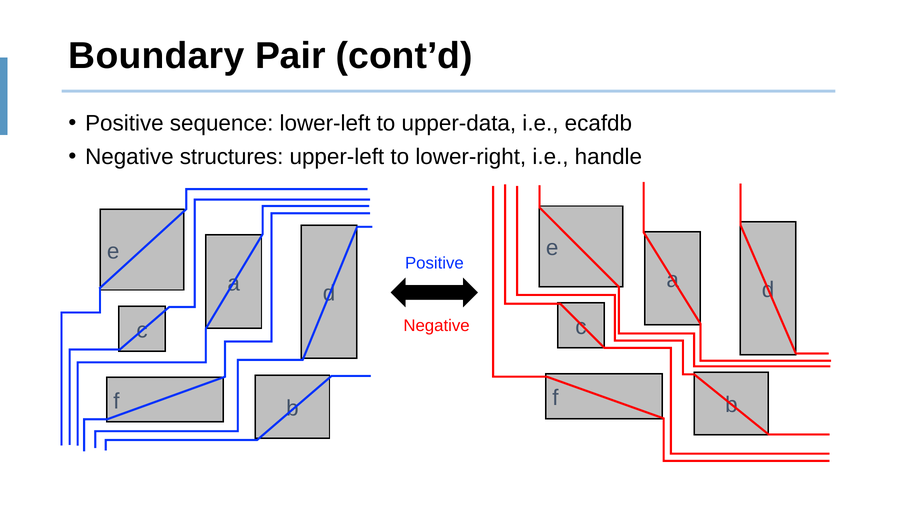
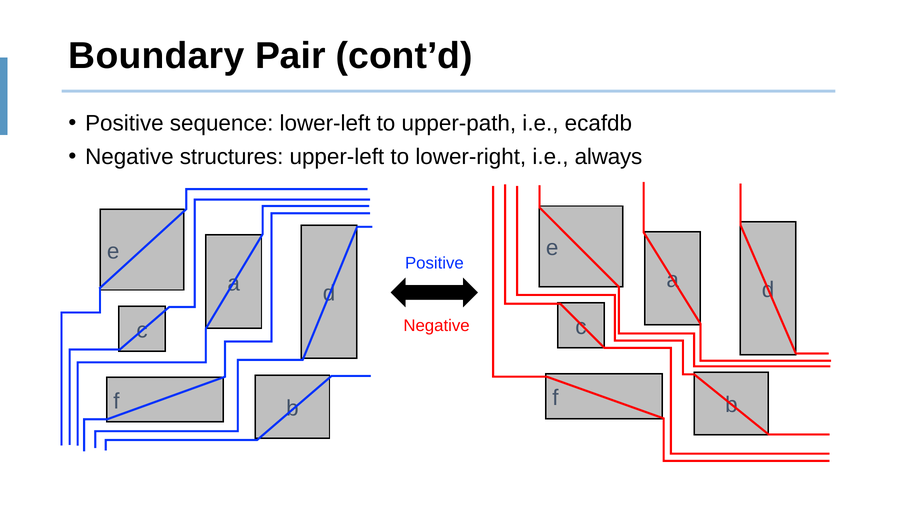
upper-data: upper-data -> upper-path (459, 123)
handle: handle -> always (608, 157)
